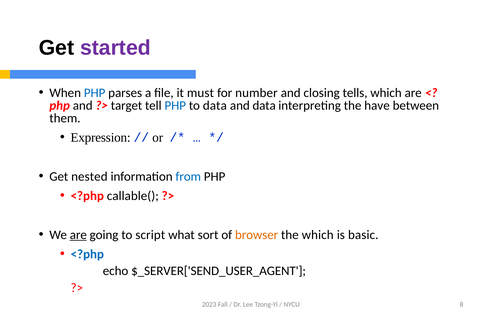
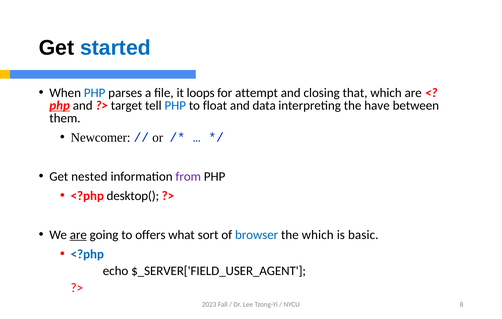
started colour: purple -> blue (115, 48)
must: must -> loops (201, 93)
number: number -> attempt (257, 93)
tells: tells -> that (355, 93)
php underline: none -> present (60, 105)
to data: data -> float (215, 105)
Expression: Expression -> Newcomer (101, 137)
from colour: blue -> purple (188, 176)
callable(: callable( -> desktop( (133, 196)
script: script -> offers (150, 235)
browser colour: orange -> blue (257, 235)
$_SERVER['SEND_USER_AGENT: $_SERVER['SEND_USER_AGENT -> $_SERVER['FIELD_USER_AGENT (219, 271)
